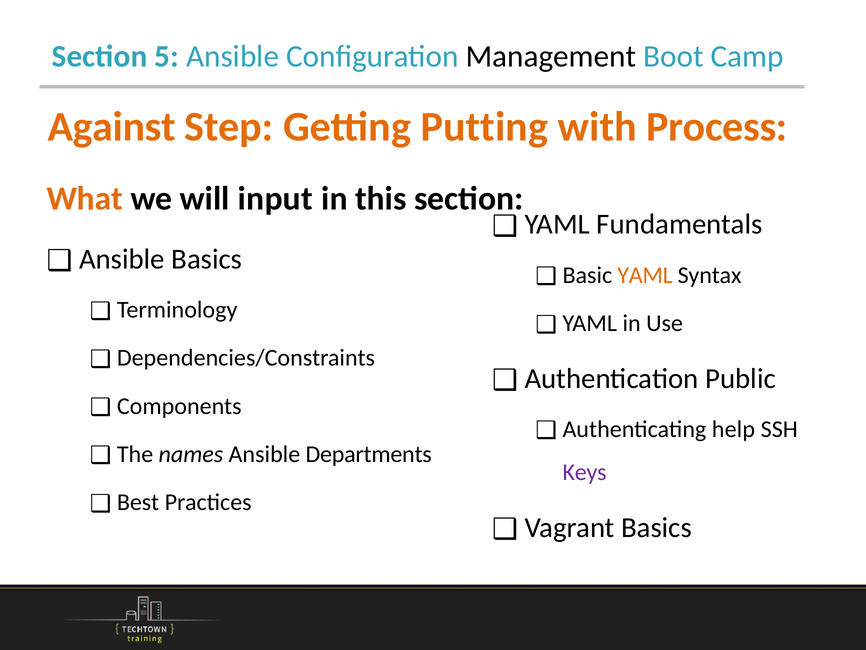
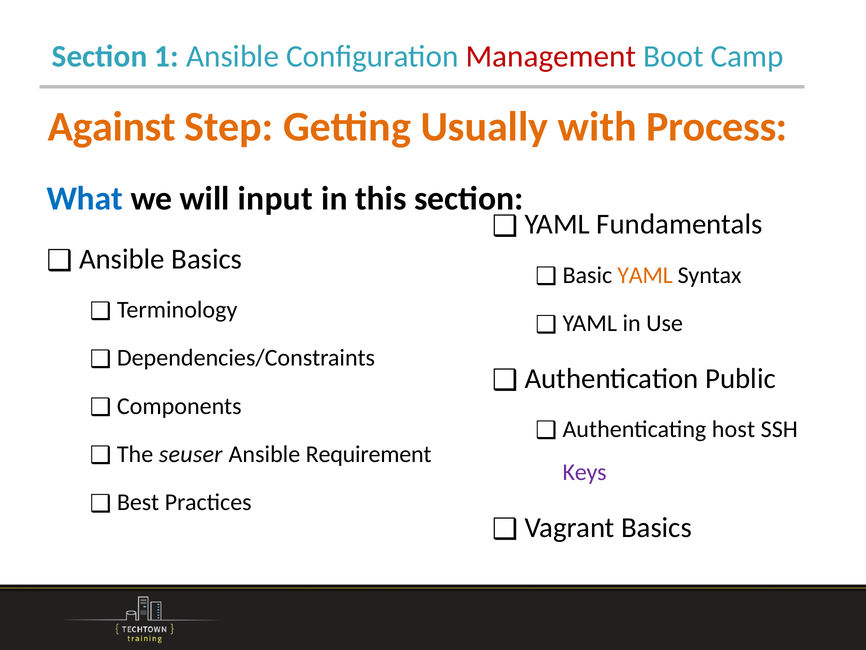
5: 5 -> 1 (167, 56)
Management colour: black -> red (551, 56)
Putting: Putting -> Usually (484, 127)
What colour: orange -> blue (85, 199)
help: help -> host (733, 429)
names: names -> seuser (191, 454)
Departments: Departments -> Requirement (369, 454)
